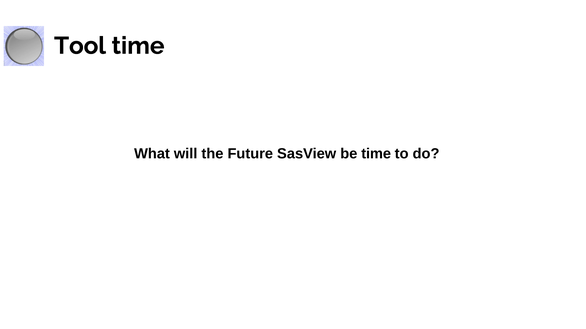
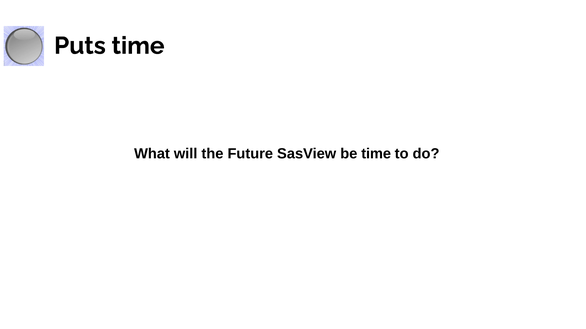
Tool: Tool -> Puts (80, 46)
